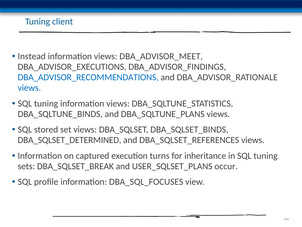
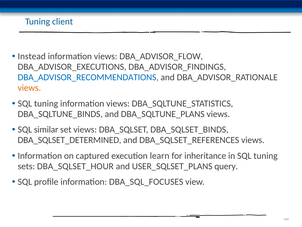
DBA_ADVISOR_MEET: DBA_ADVISOR_MEET -> DBA_ADVISOR_FLOW (161, 56)
views colour: blue -> orange (29, 88)
stored: stored -> similar (46, 129)
turns: turns -> learn (160, 155)
DBA_SQLSET_BREAK: DBA_SQLSET_BREAK -> DBA_SQLSET_HOUR (75, 166)
occur: occur -> query (226, 166)
